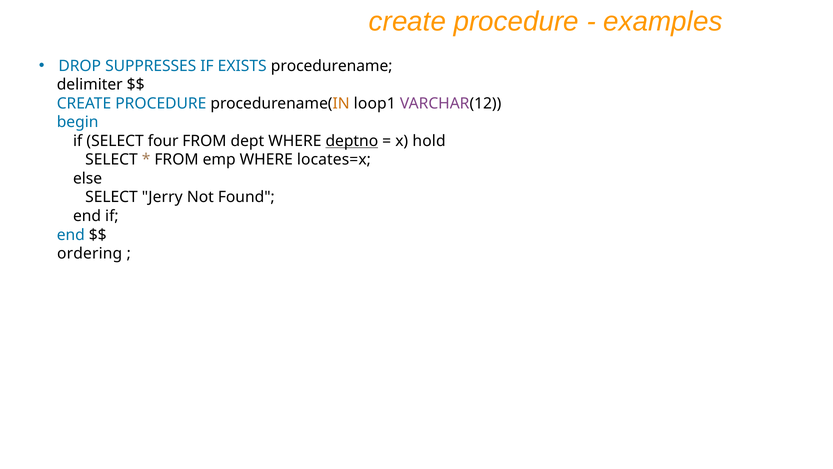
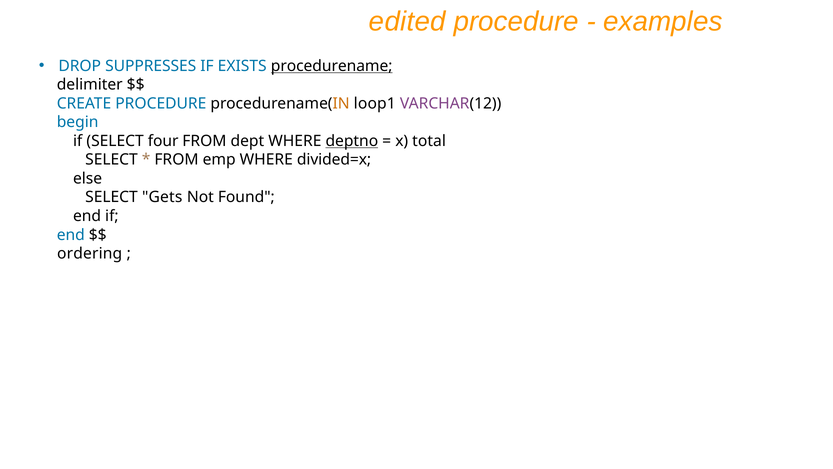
create: create -> edited (407, 22)
procedurename underline: none -> present (332, 66)
hold: hold -> total (429, 141)
locates=x: locates=x -> divided=x (334, 160)
Jerry: Jerry -> Gets (162, 197)
